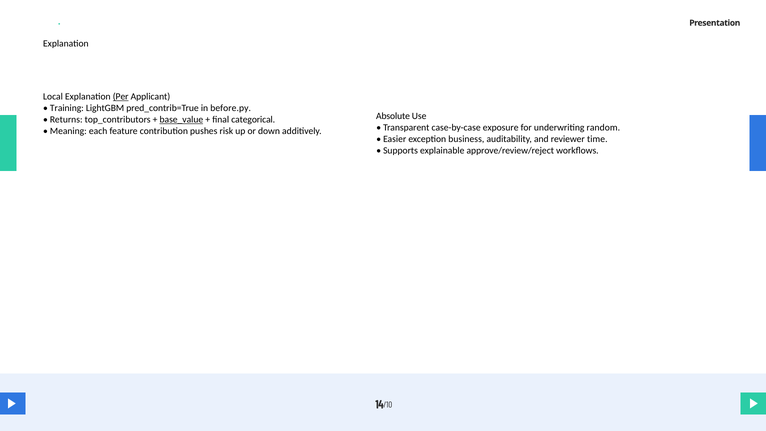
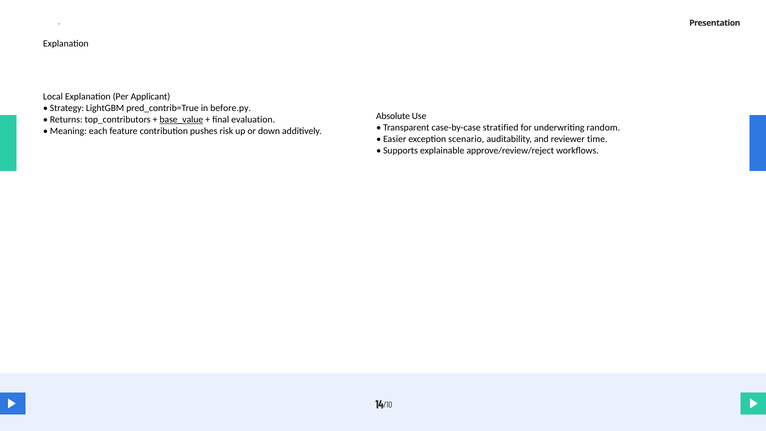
Per underline: present -> none (121, 97)
Training: Training -> Strategy (67, 108)
categorical: categorical -> evaluation (253, 120)
exposure: exposure -> stratified (501, 127)
business: business -> scenario (466, 139)
